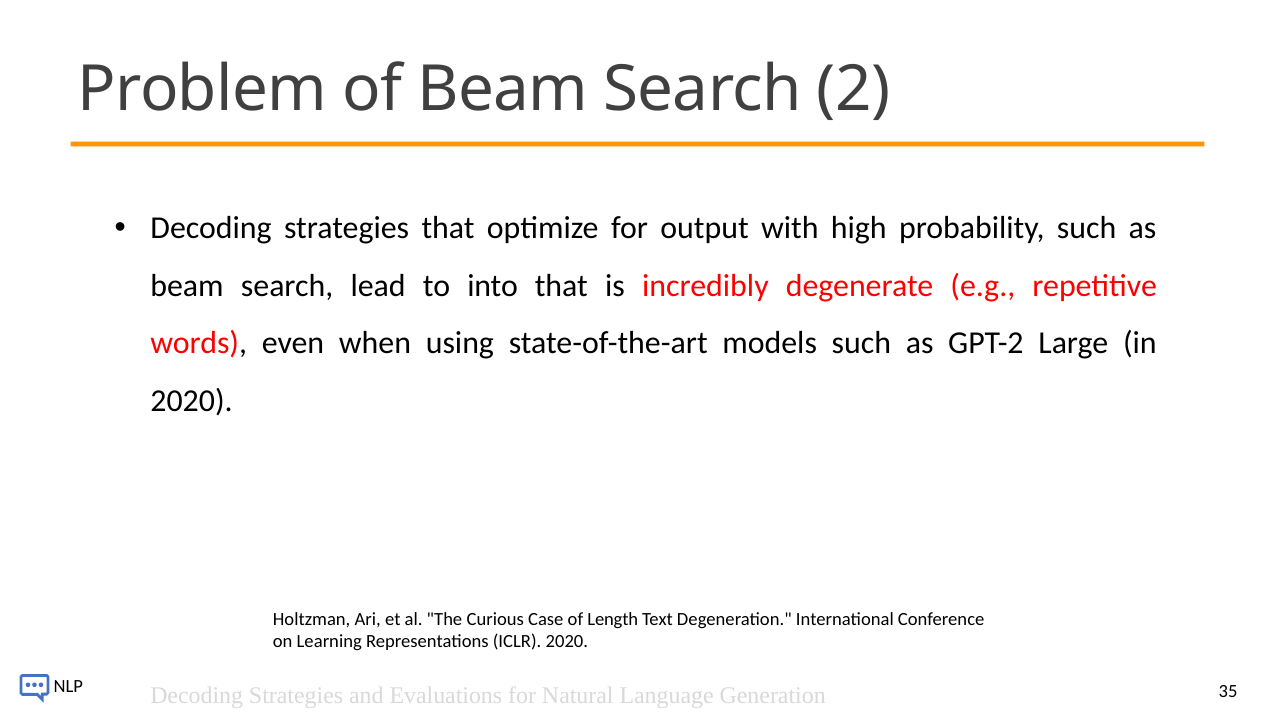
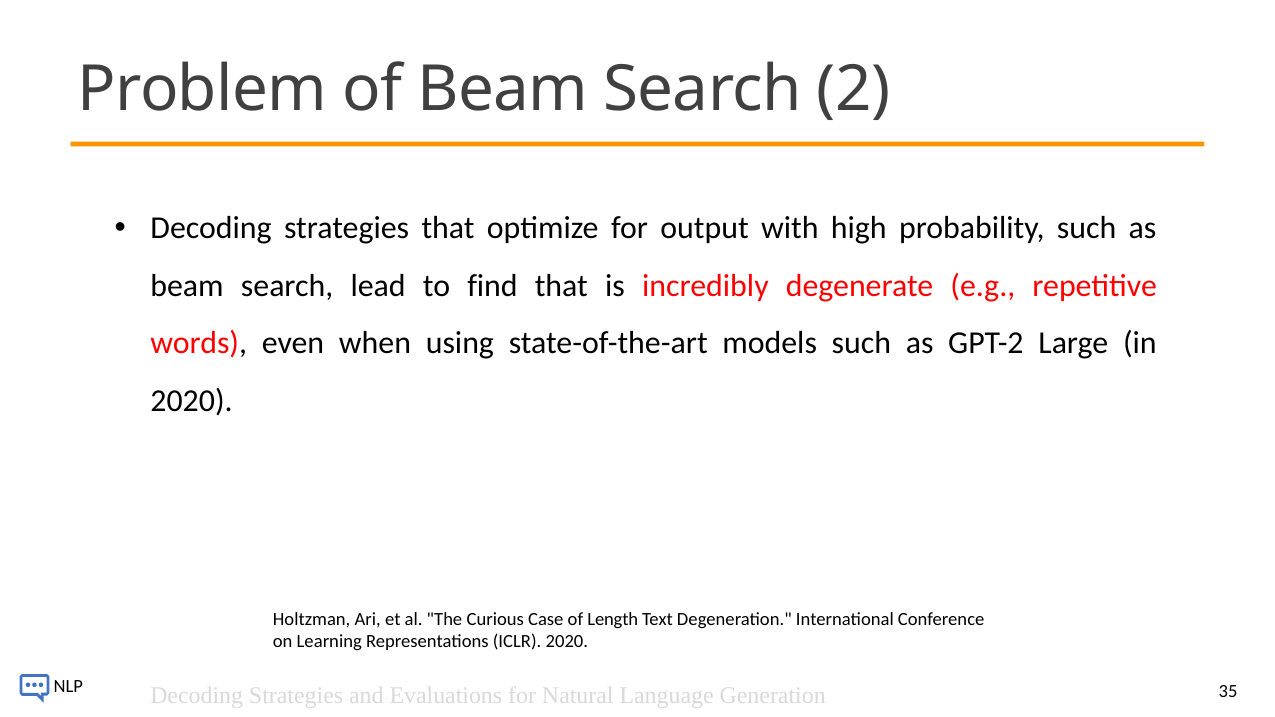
into: into -> find (492, 286)
